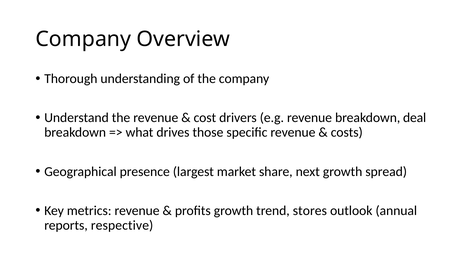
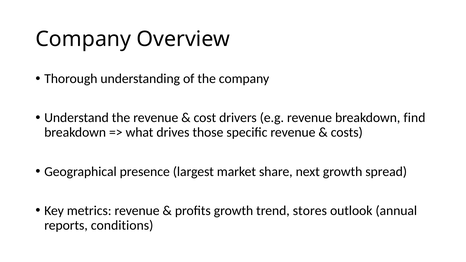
deal: deal -> find (414, 118)
respective: respective -> conditions (122, 225)
